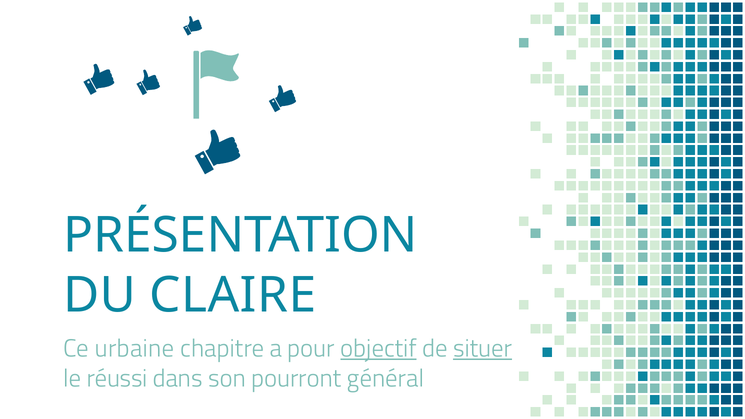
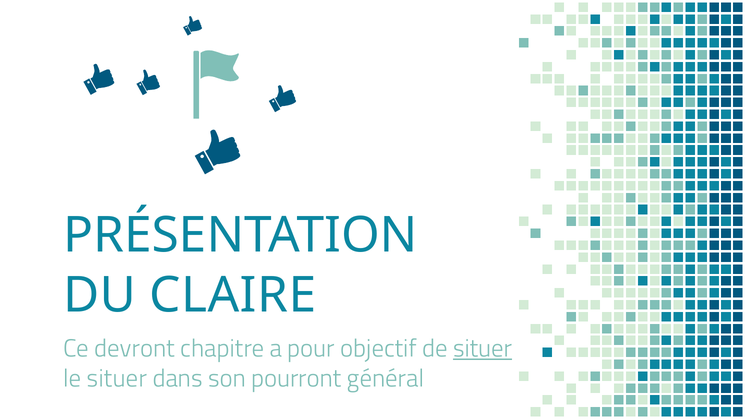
urbaine: urbaine -> devront (135, 349)
objectif underline: present -> none (378, 349)
le réussi: réussi -> situer (117, 378)
